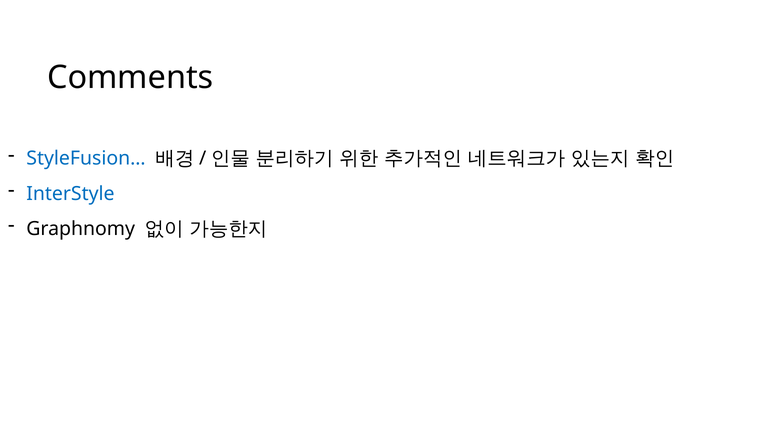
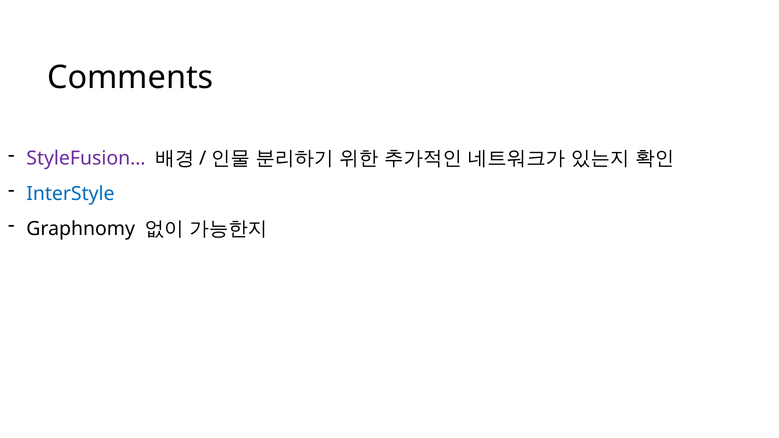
StyleFusion… colour: blue -> purple (86, 159)
